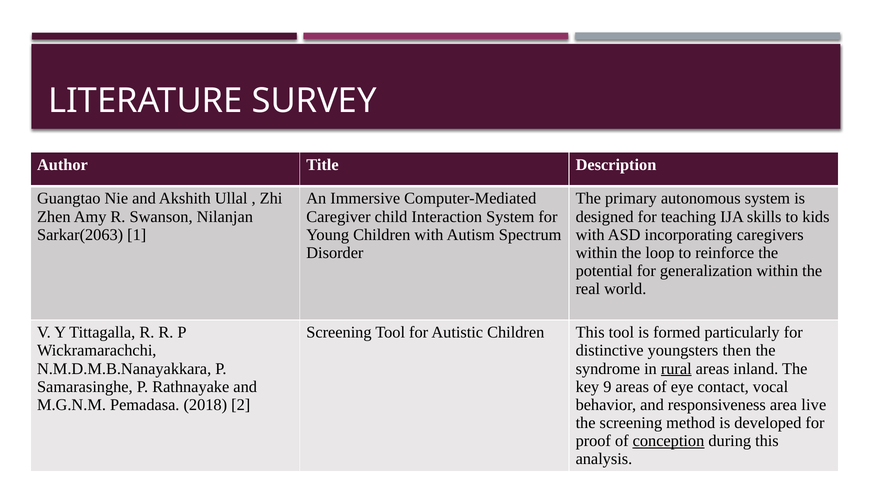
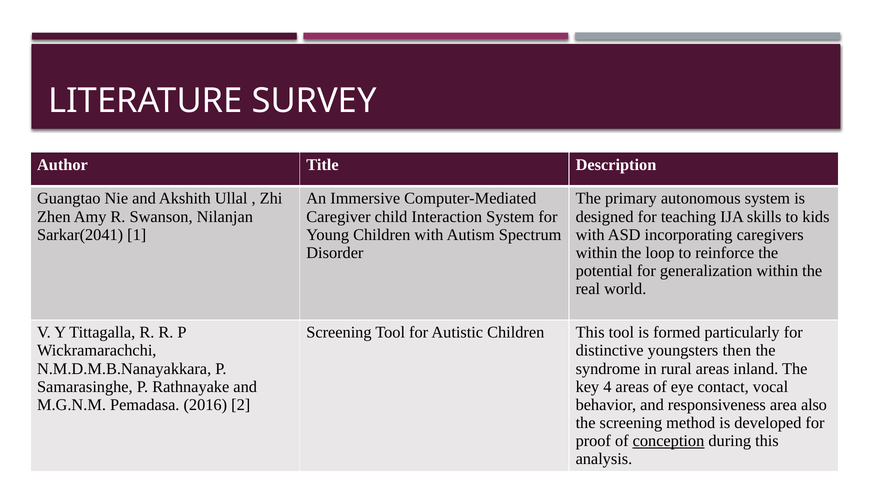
Sarkar(2063: Sarkar(2063 -> Sarkar(2041 (80, 235)
rural underline: present -> none (676, 369)
9: 9 -> 4 (607, 387)
2018: 2018 -> 2016 (205, 405)
live: live -> also (814, 405)
